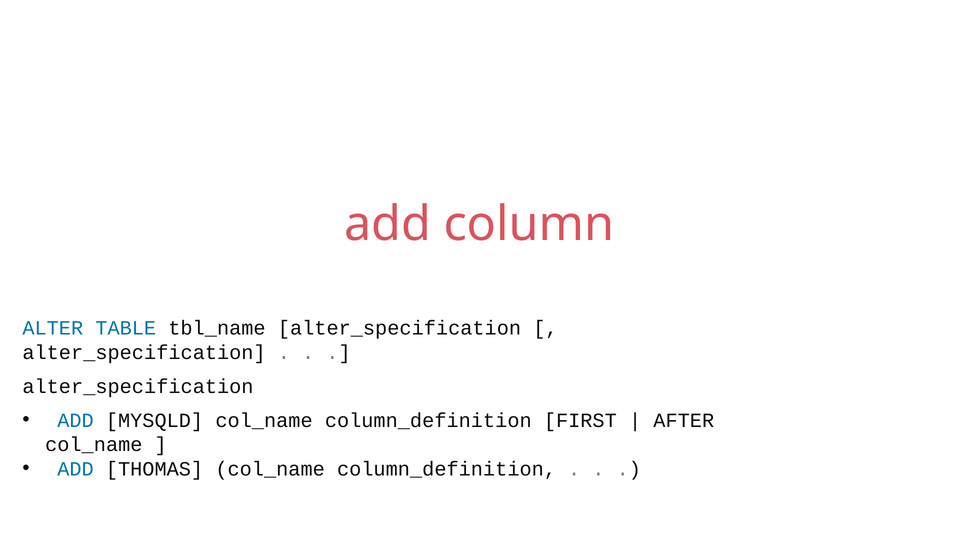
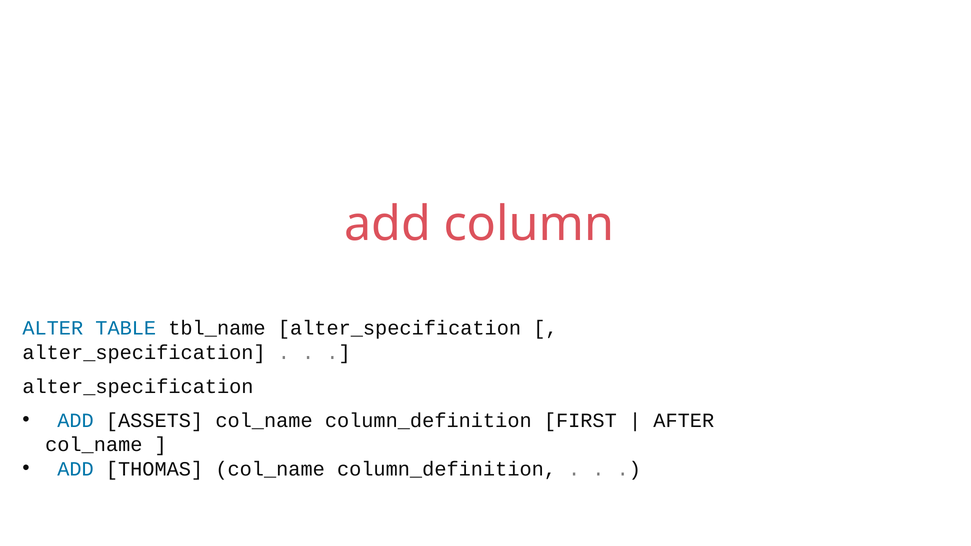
MYSQLD: MYSQLD -> ASSETS (155, 421)
